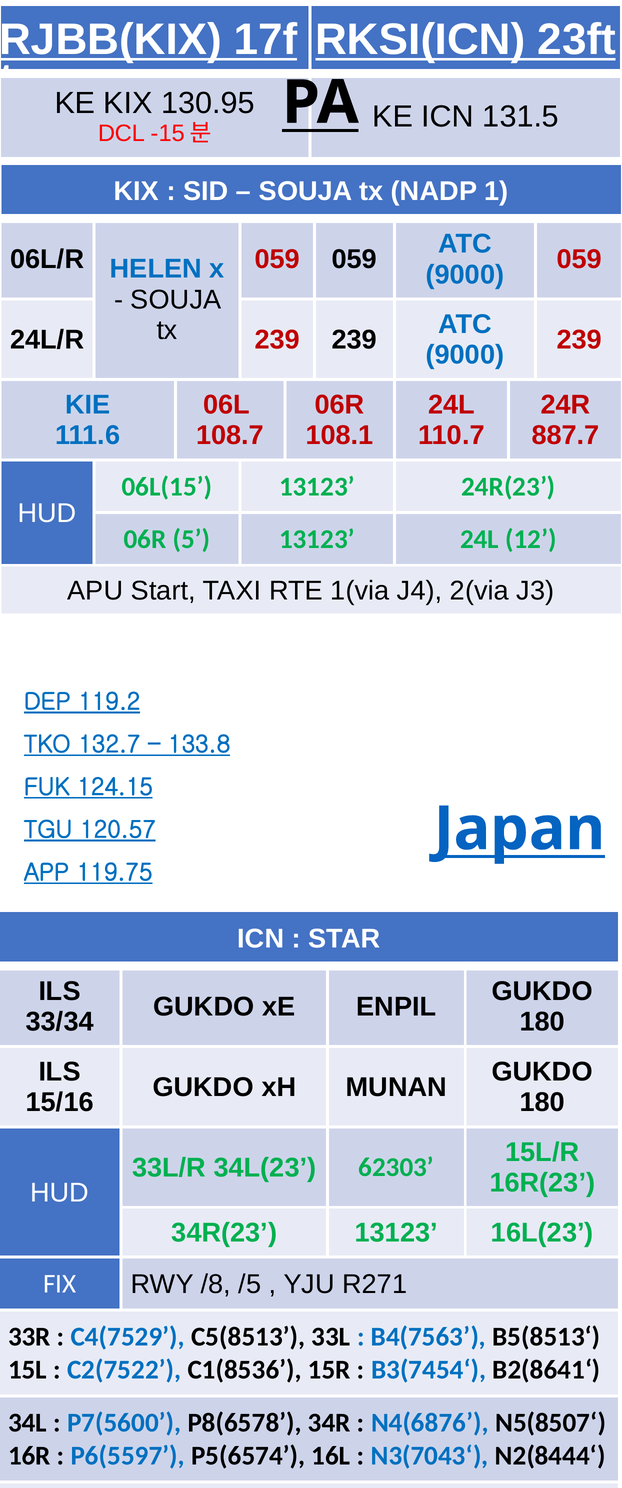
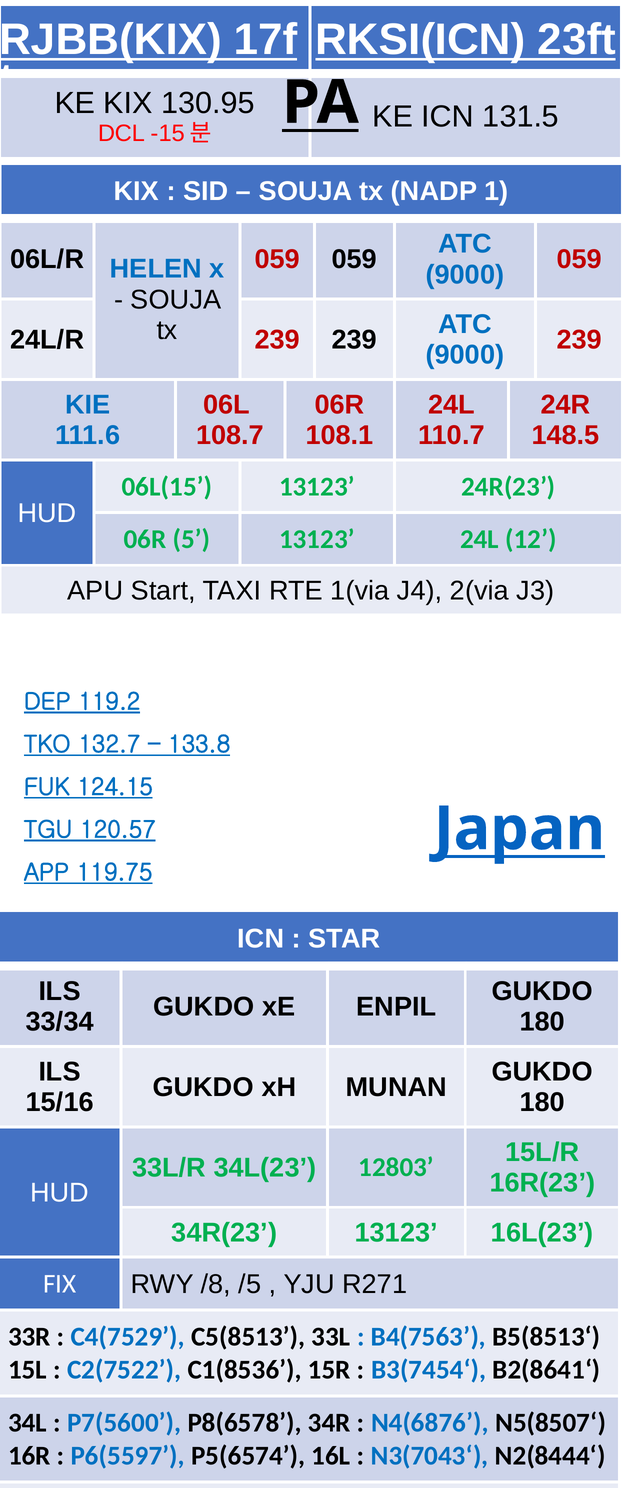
887.7: 887.7 -> 148.5 (566, 436)
62303: 62303 -> 12803 (396, 1168)
